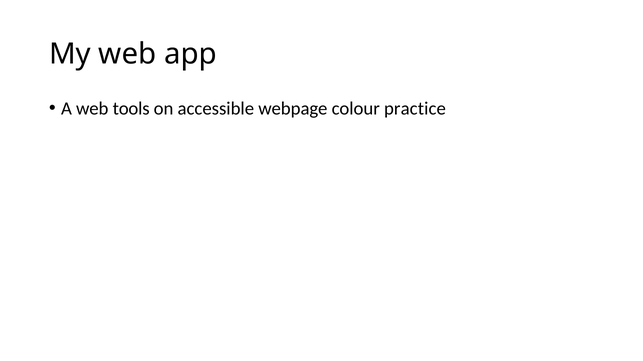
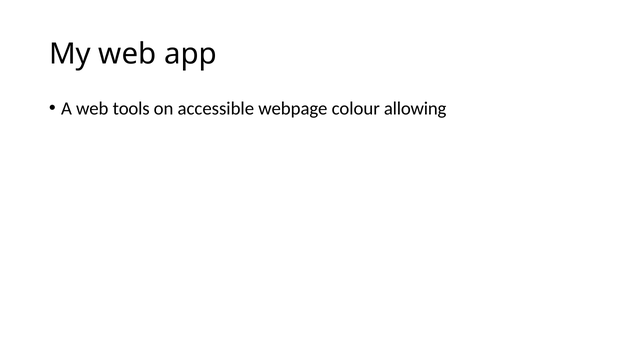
practice: practice -> allowing (415, 109)
